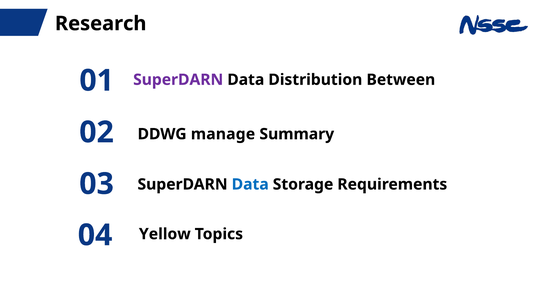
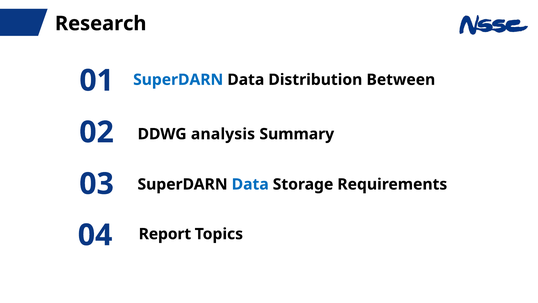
SuperDARN colour: purple -> blue (178, 80)
manage: manage -> analysis (223, 134)
Yellow: Yellow -> Report (165, 234)
